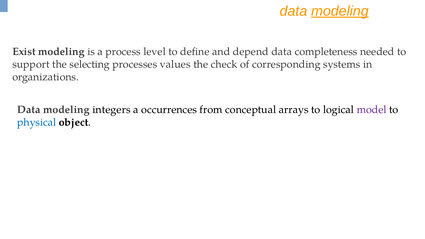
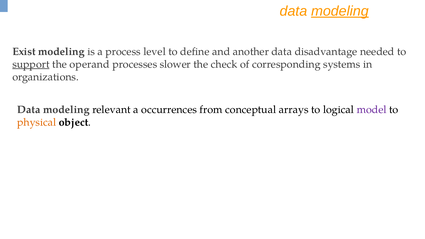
depend: depend -> another (251, 52)
completeness: completeness -> disadvantage (326, 52)
support underline: none -> present (31, 64)
selecting: selecting -> operand (90, 64)
values: values -> slower (175, 64)
integers: integers -> relevant (112, 110)
physical colour: blue -> orange (37, 122)
